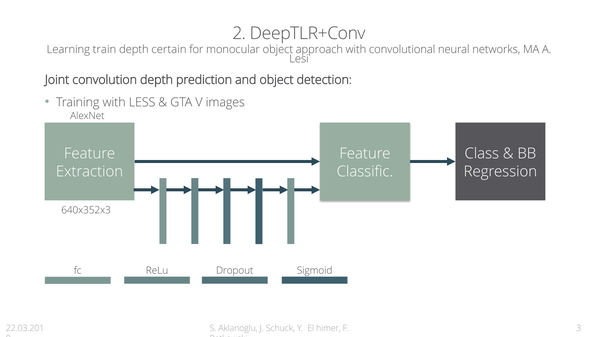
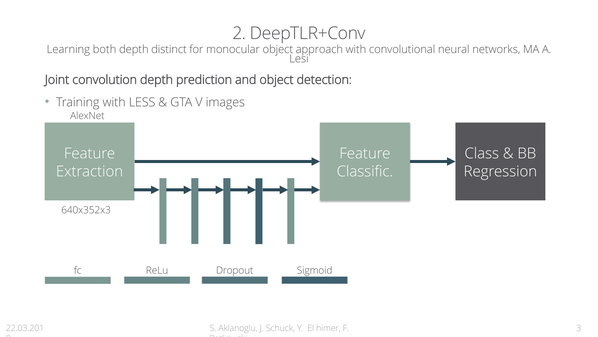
train: train -> both (104, 49)
certain: certain -> distinct (169, 49)
